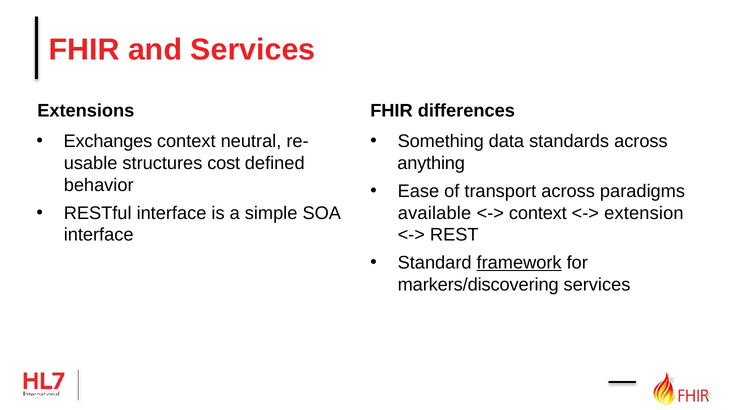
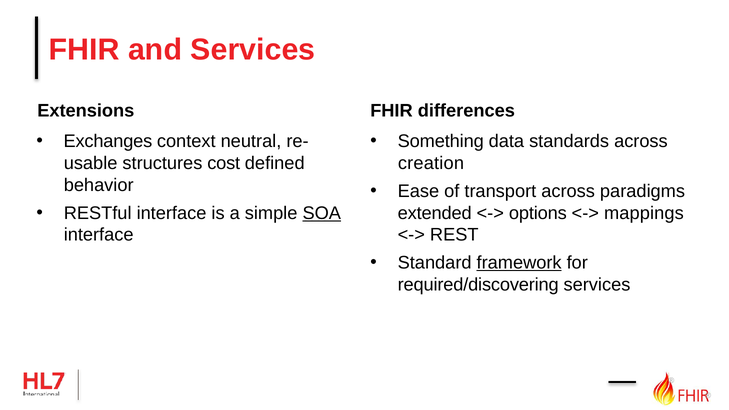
anything: anything -> creation (431, 163)
SOA underline: none -> present (322, 213)
available: available -> extended (435, 213)
context: context -> options (538, 213)
extension: extension -> mappings (644, 213)
markers/discovering: markers/discovering -> required/discovering (478, 285)
